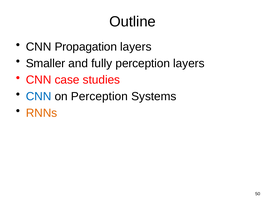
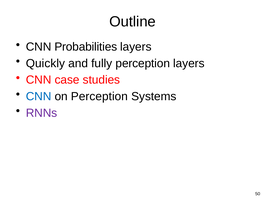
Propagation: Propagation -> Probabilities (86, 47)
Smaller: Smaller -> Quickly (45, 63)
RNNs colour: orange -> purple (42, 113)
